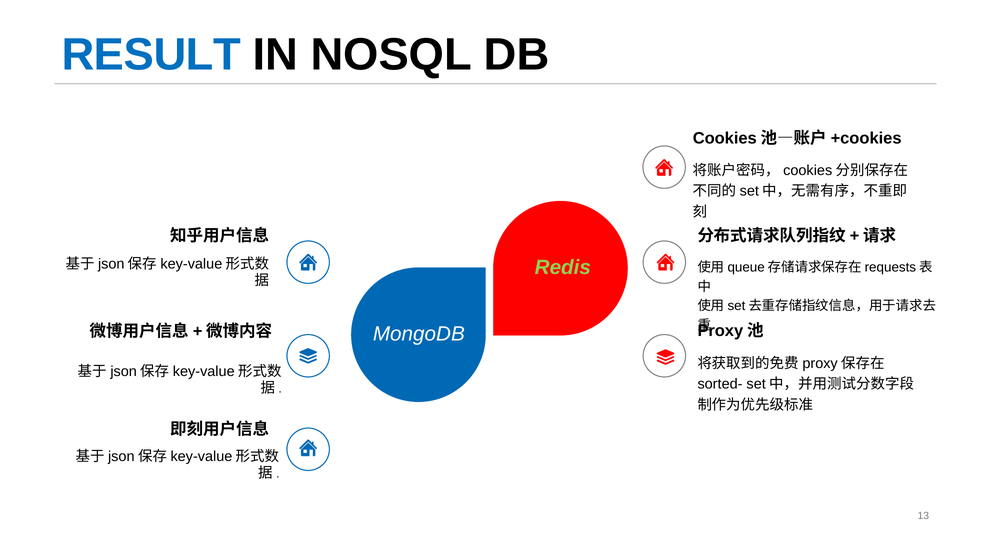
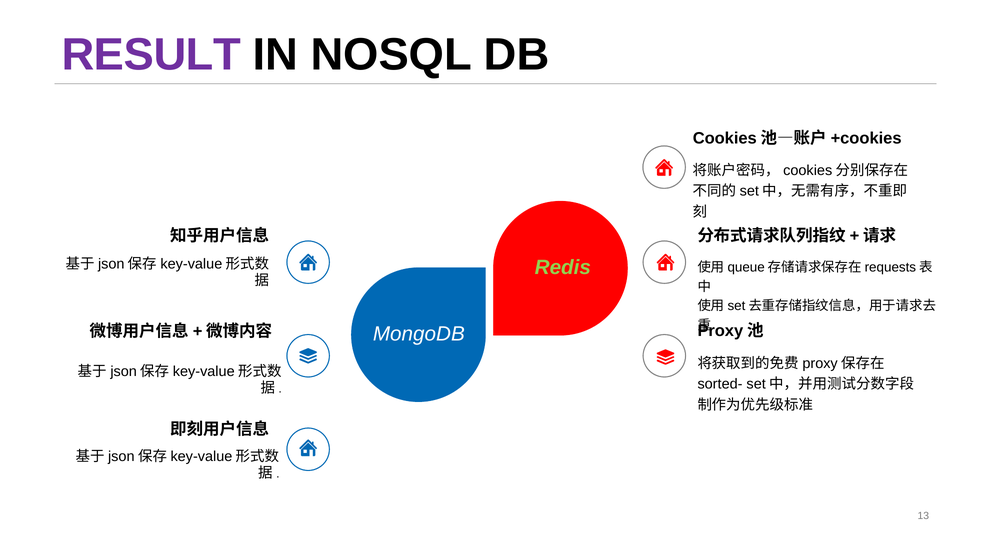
RESULT colour: blue -> purple (151, 55)
